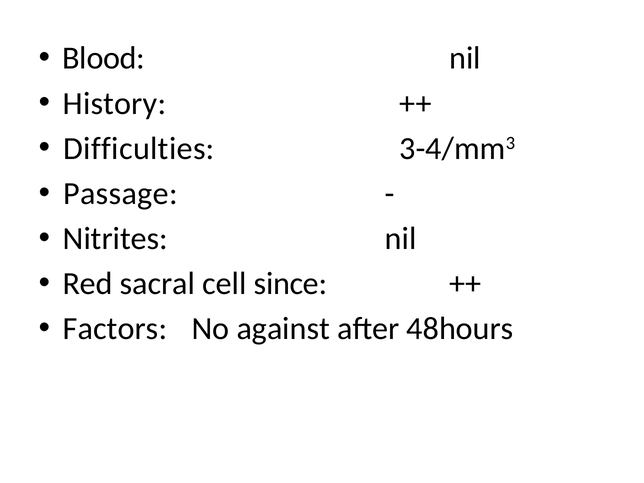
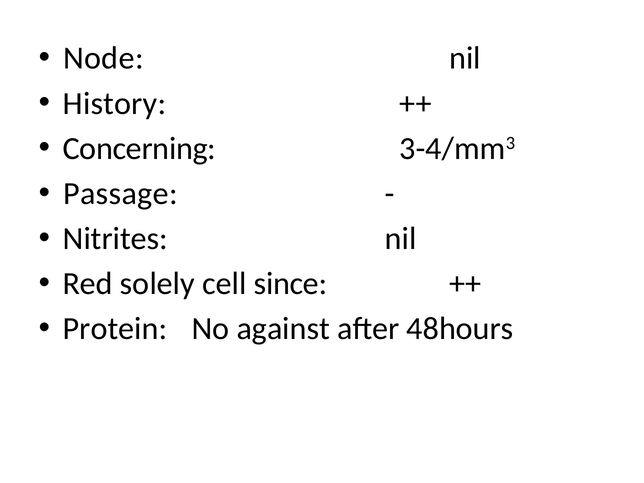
Blood: Blood -> Node (103, 58)
Difficulties: Difficulties -> Concerning (139, 148)
sacral: sacral -> solely (157, 284)
Factors: Factors -> Protein (115, 329)
